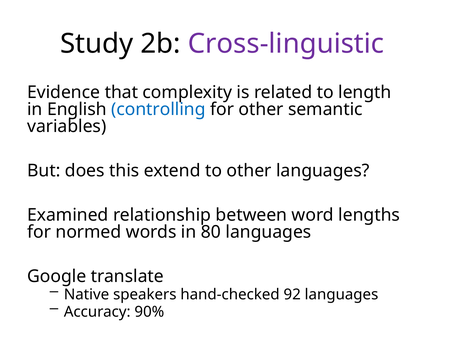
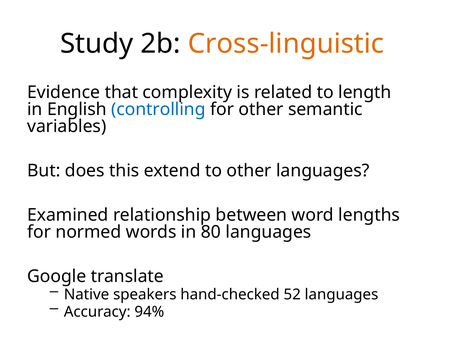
Cross-linguistic colour: purple -> orange (286, 44)
92: 92 -> 52 (292, 294)
90%: 90% -> 94% (149, 312)
